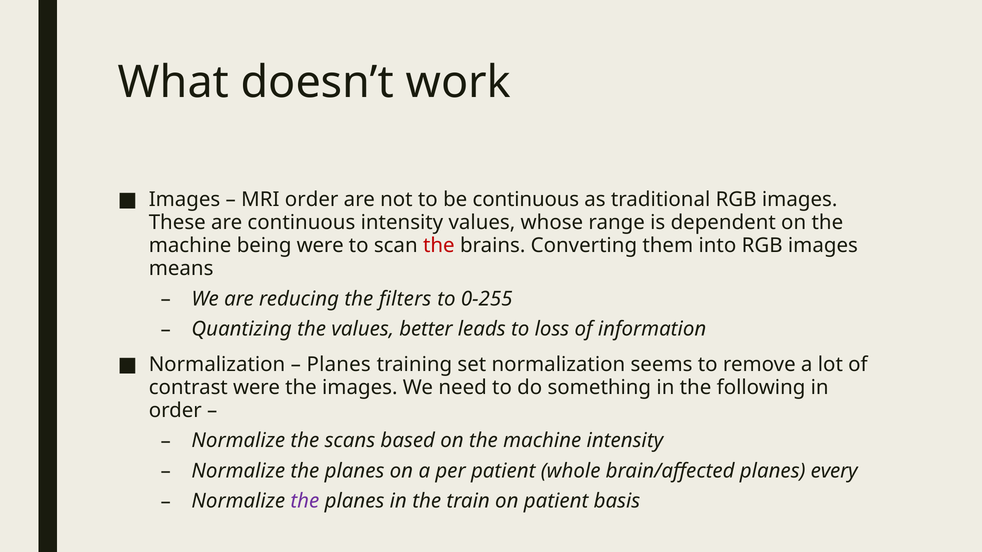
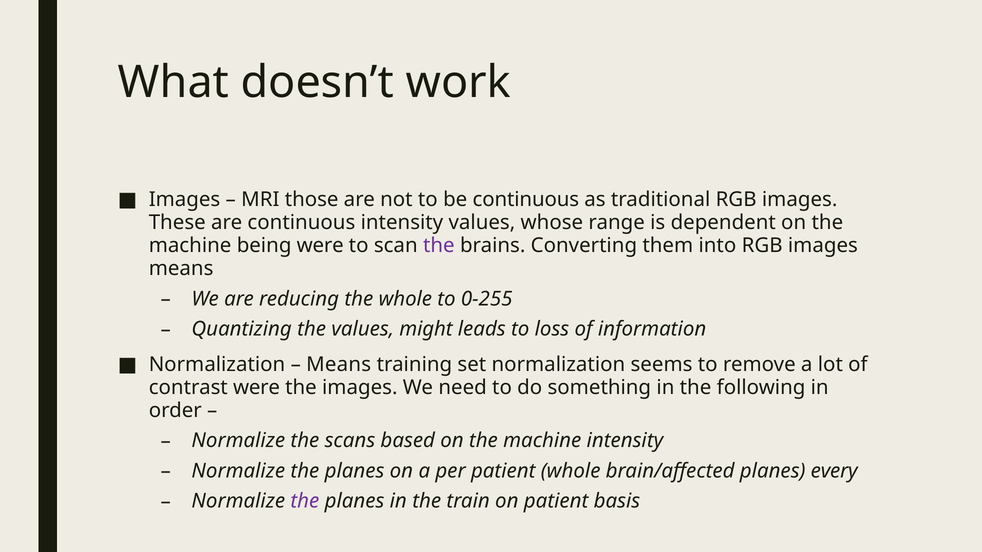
MRI order: order -> those (312, 200)
the colour: red -> purple (439, 246)
the filters: filters -> whole (405, 299)
better: better -> might (426, 329)
Planes: Planes -> Means (339, 365)
